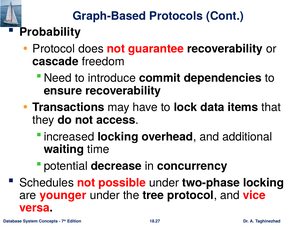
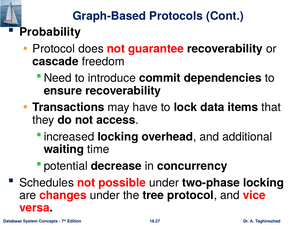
younger: younger -> changes (63, 196)
